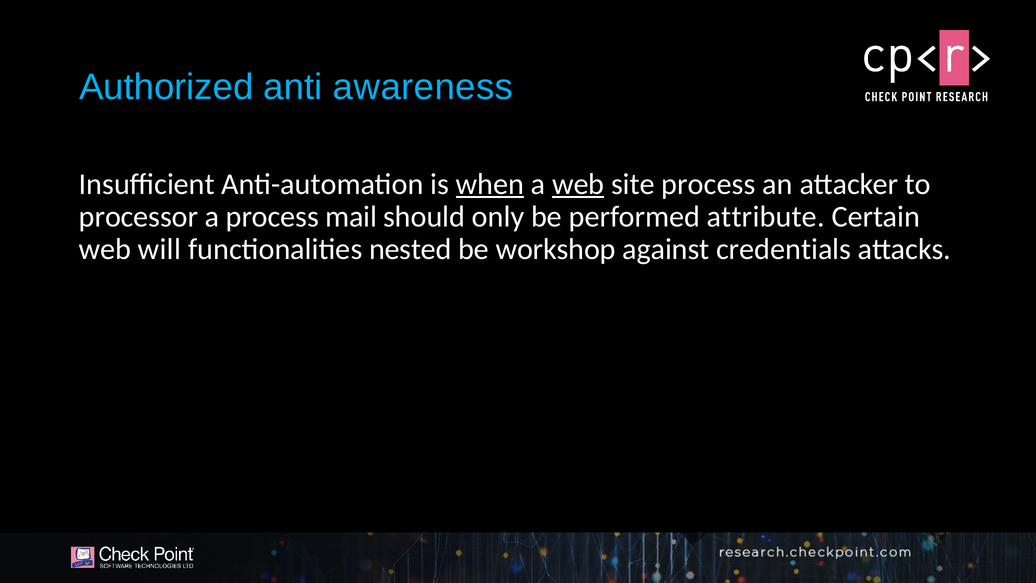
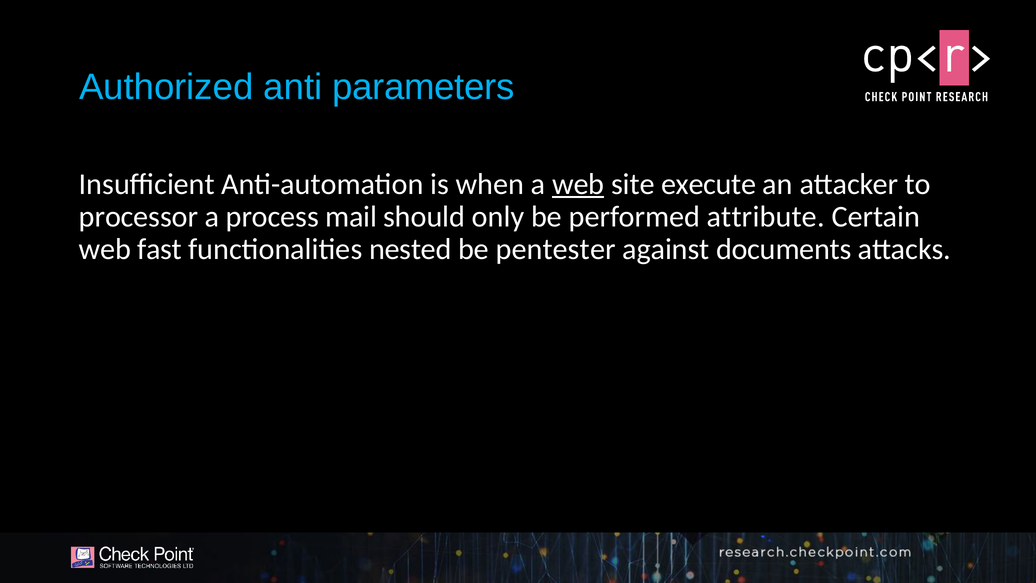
awareness: awareness -> parameters (423, 87)
when underline: present -> none (490, 184)
site process: process -> execute (709, 184)
will: will -> fast (160, 249)
workshop: workshop -> pentester (556, 249)
credentials: credentials -> documents (784, 249)
